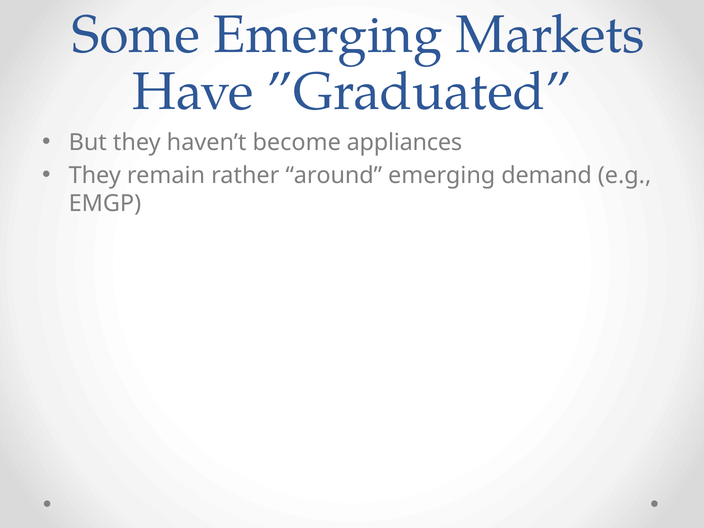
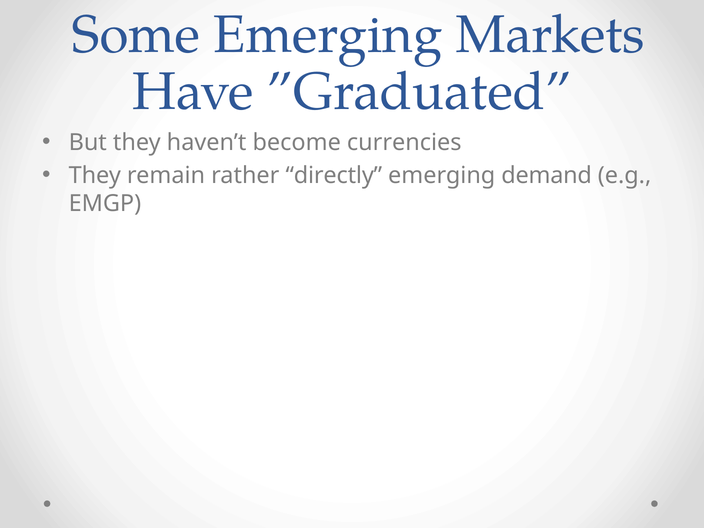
appliances: appliances -> currencies (404, 142)
around: around -> directly (334, 175)
